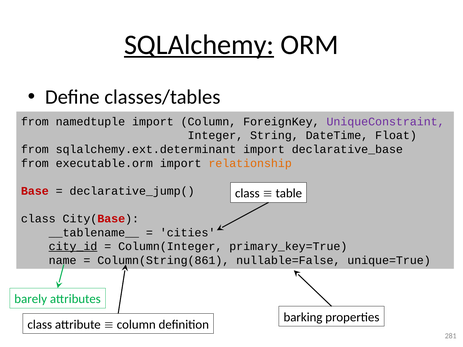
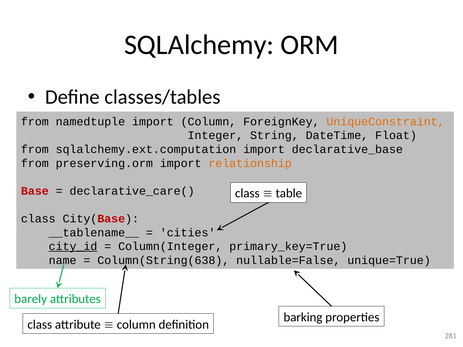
SQLAlchemy underline: present -> none (199, 45)
UniqueConstraint colour: purple -> orange (386, 122)
sqlalchemy.ext.determinant: sqlalchemy.ext.determinant -> sqlalchemy.ext.computation (146, 149)
executable.orm: executable.orm -> preserving.orm (104, 163)
declarative_jump(: declarative_jump( -> declarative_care( (132, 191)
Column(String(861: Column(String(861 -> Column(String(638 (163, 261)
